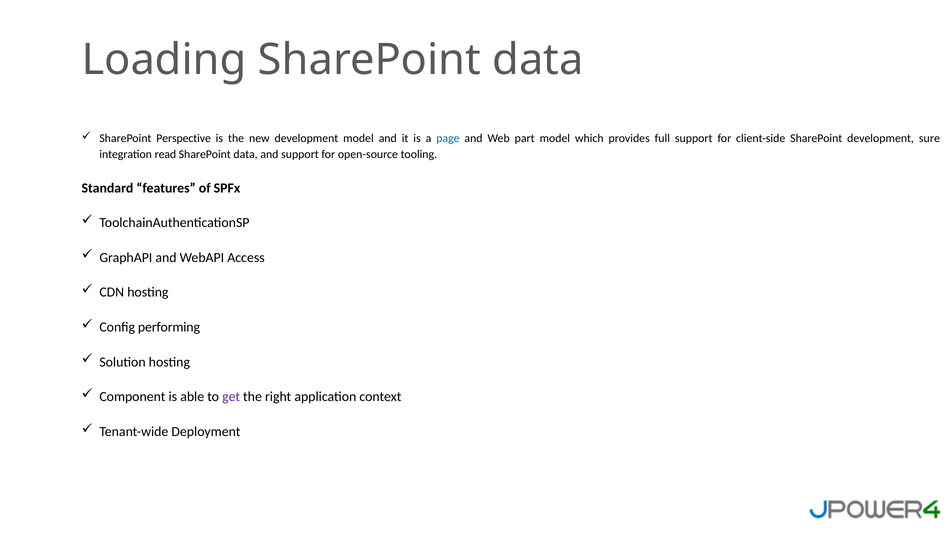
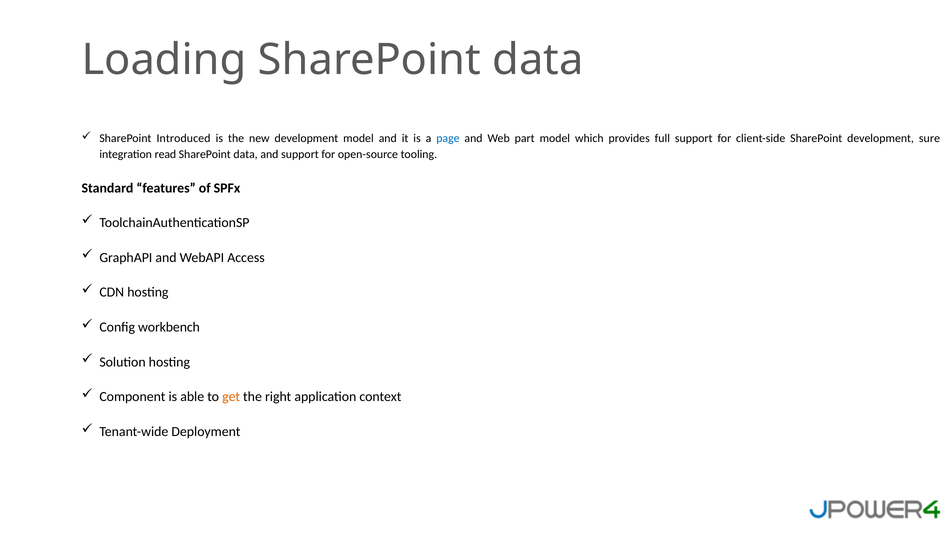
Perspective: Perspective -> Introduced (183, 138)
performing: performing -> workbench (169, 327)
get colour: purple -> orange (231, 397)
